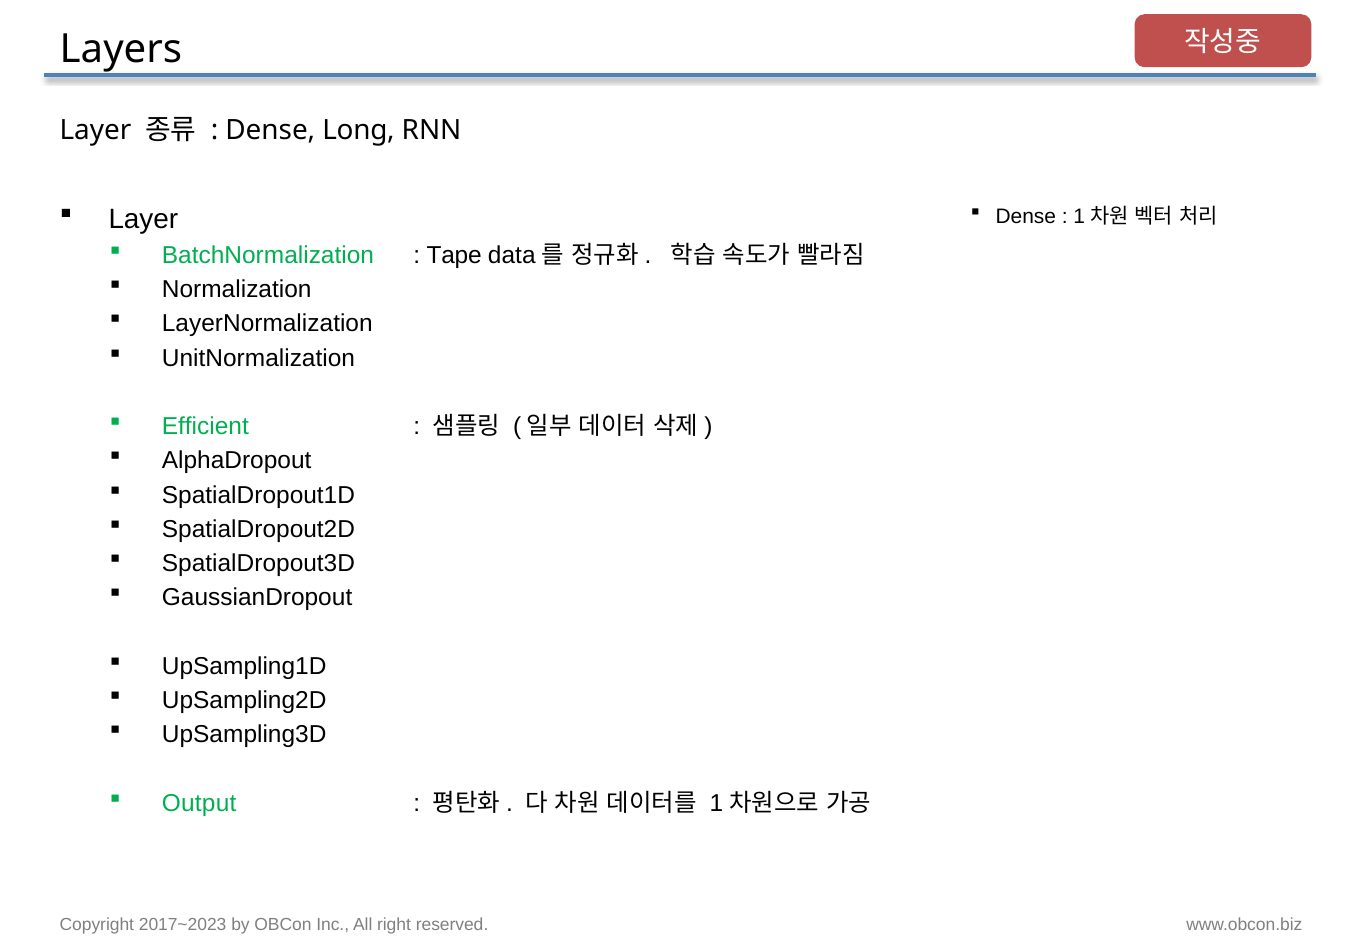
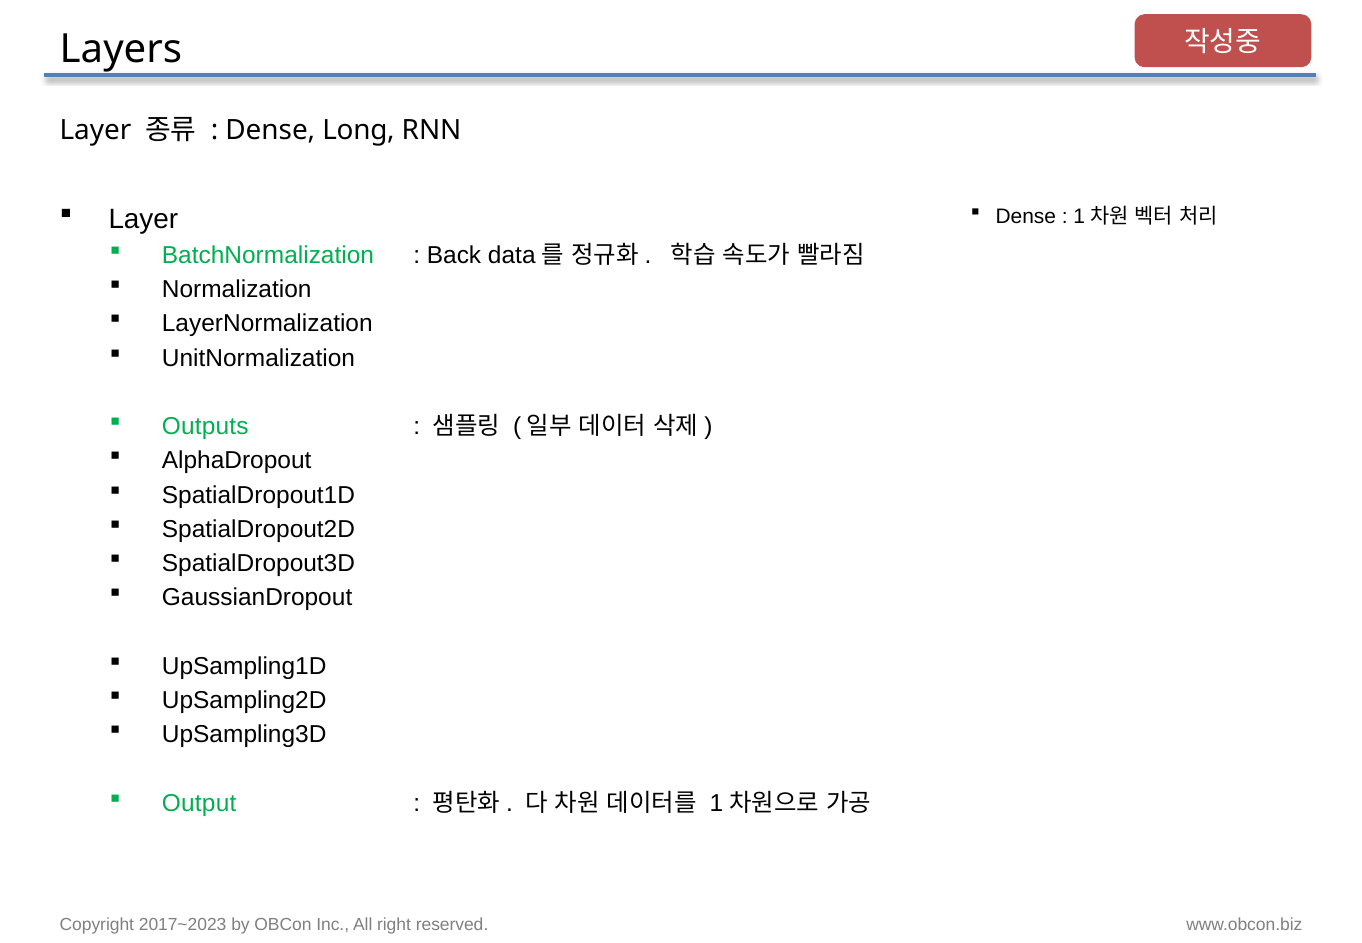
Tape: Tape -> Back (454, 255)
Efficient: Efficient -> Outputs (205, 426)
